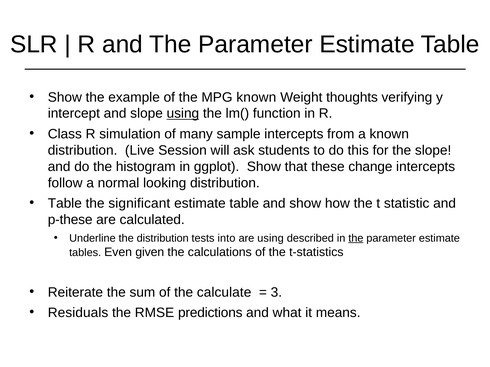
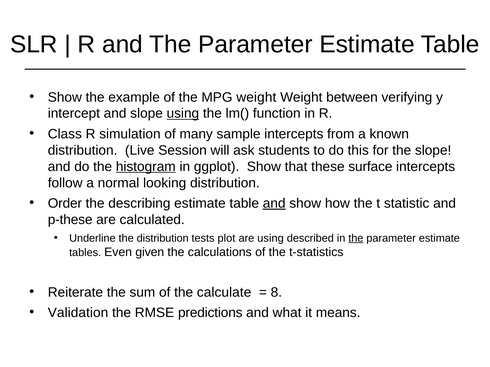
MPG known: known -> weight (256, 97)
thoughts: thoughts -> between (352, 97)
histogram underline: none -> present (146, 167)
change: change -> surface (370, 167)
Table: Table -> Order (65, 204)
significant: significant -> describing (139, 204)
and underline: none -> present (274, 204)
into: into -> plot (226, 238)
3: 3 -> 8 (276, 293)
Residuals: Residuals -> Validation (78, 313)
